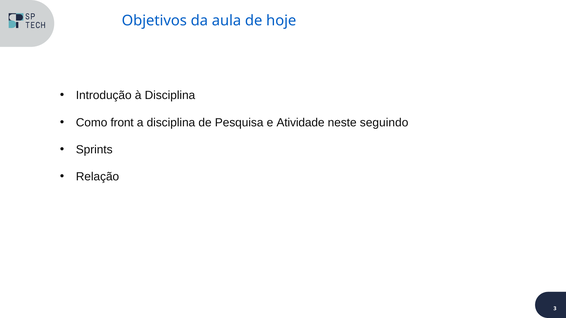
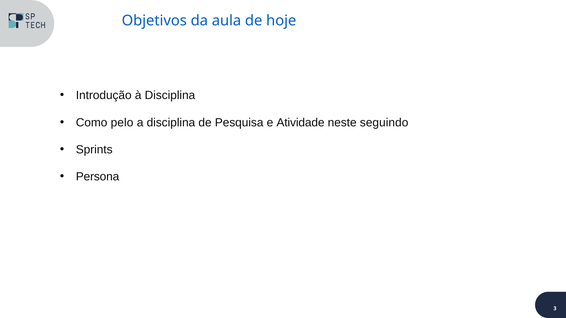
front: front -> pelo (122, 123)
Relação: Relação -> Persona (98, 177)
